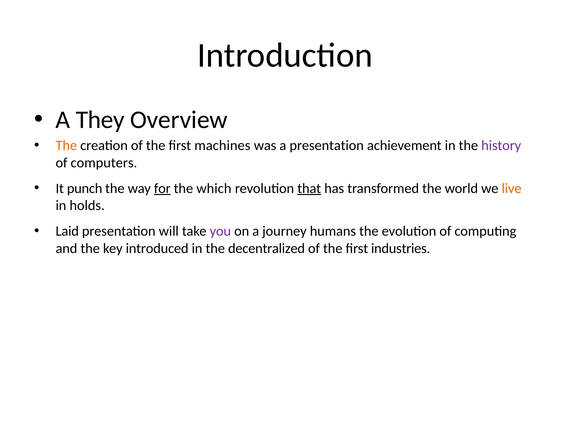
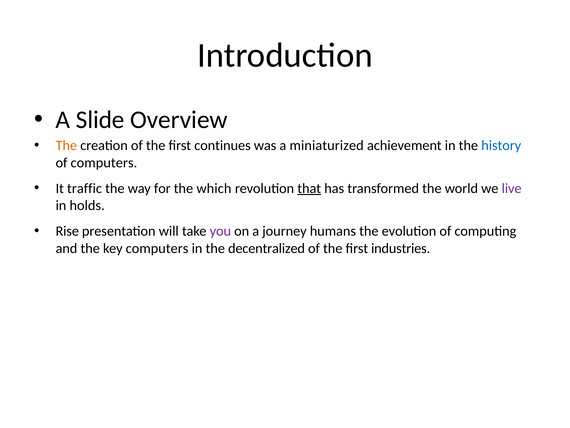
They: They -> Slide (100, 120)
machines: machines -> continues (222, 145)
a presentation: presentation -> miniaturized (327, 145)
history colour: purple -> blue (501, 145)
punch: punch -> traffic (85, 188)
for underline: present -> none (162, 188)
live colour: orange -> purple (512, 188)
Laid: Laid -> Rise (67, 231)
key introduced: introduced -> computers (157, 248)
